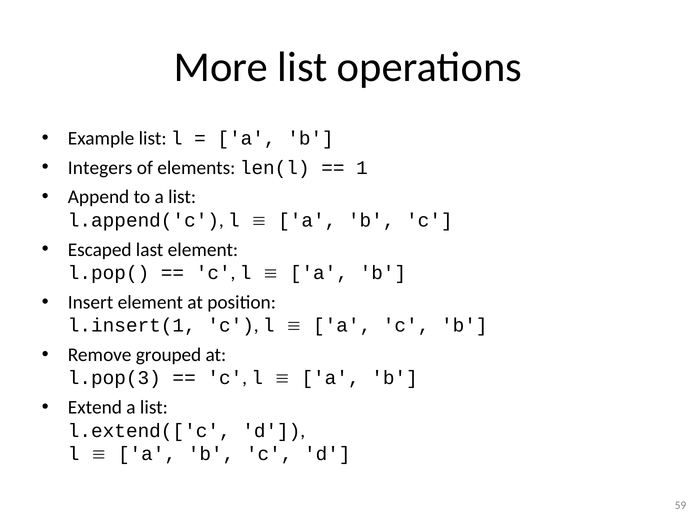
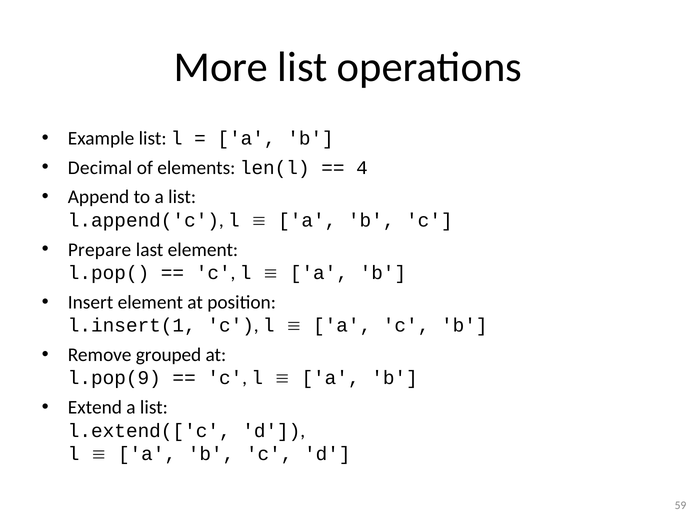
Integers: Integers -> Decimal (100, 168)
1: 1 -> 4 (362, 168)
Escaped: Escaped -> Prepare (100, 250)
l.pop(3: l.pop(3 -> l.pop(9 (114, 378)
